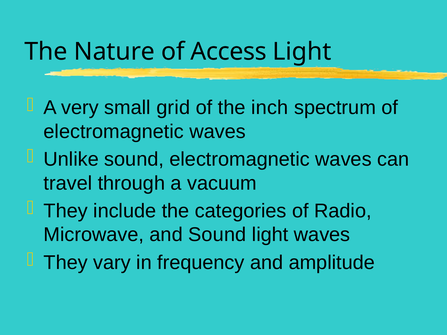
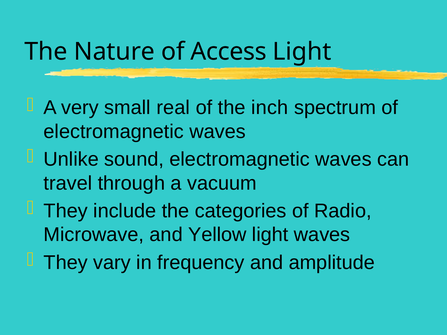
grid: grid -> real (173, 108)
and Sound: Sound -> Yellow (217, 235)
